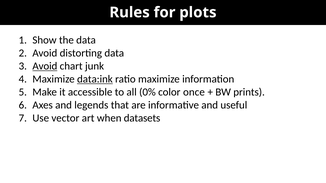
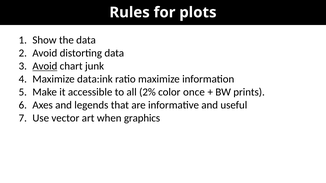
data:ink underline: present -> none (95, 79)
0%: 0% -> 2% (147, 92)
datasets: datasets -> graphics (142, 118)
